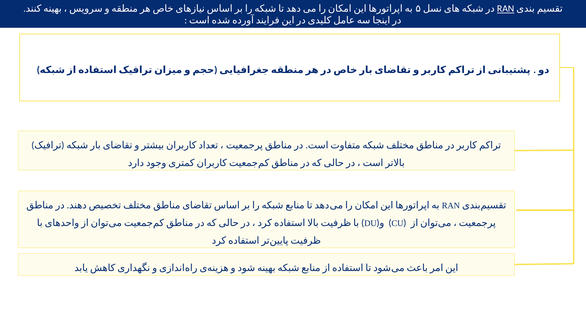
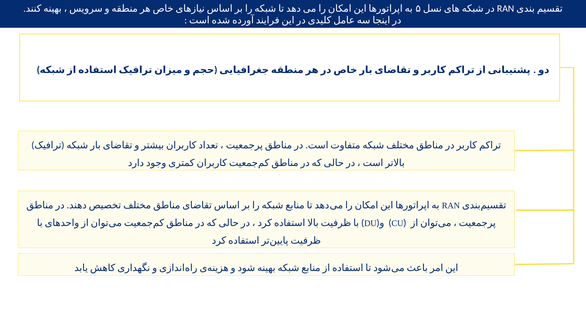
RAN underline: present -> none (506, 9)
